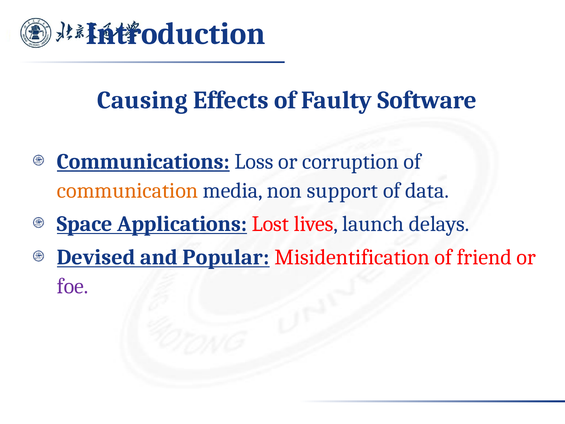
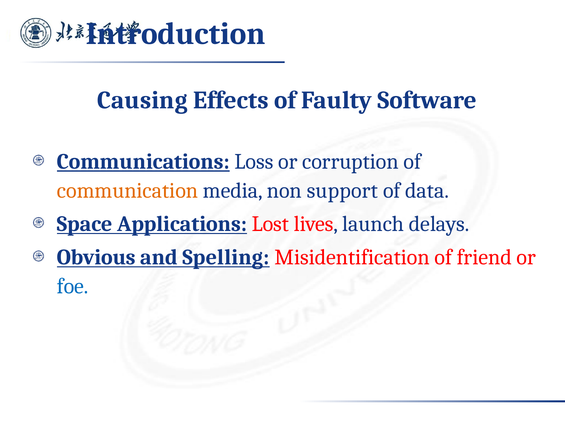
Devised: Devised -> Obvious (96, 257)
Popular: Popular -> Spelling (226, 257)
foe colour: purple -> blue (73, 286)
